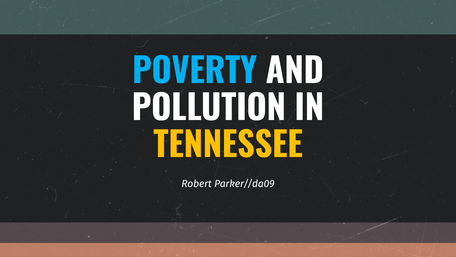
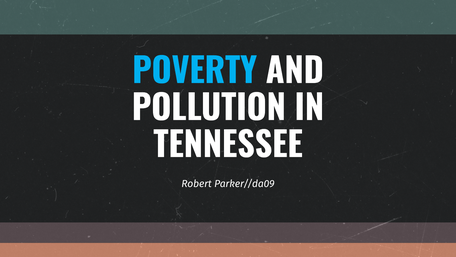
TENNESSEE colour: yellow -> white (228, 145)
